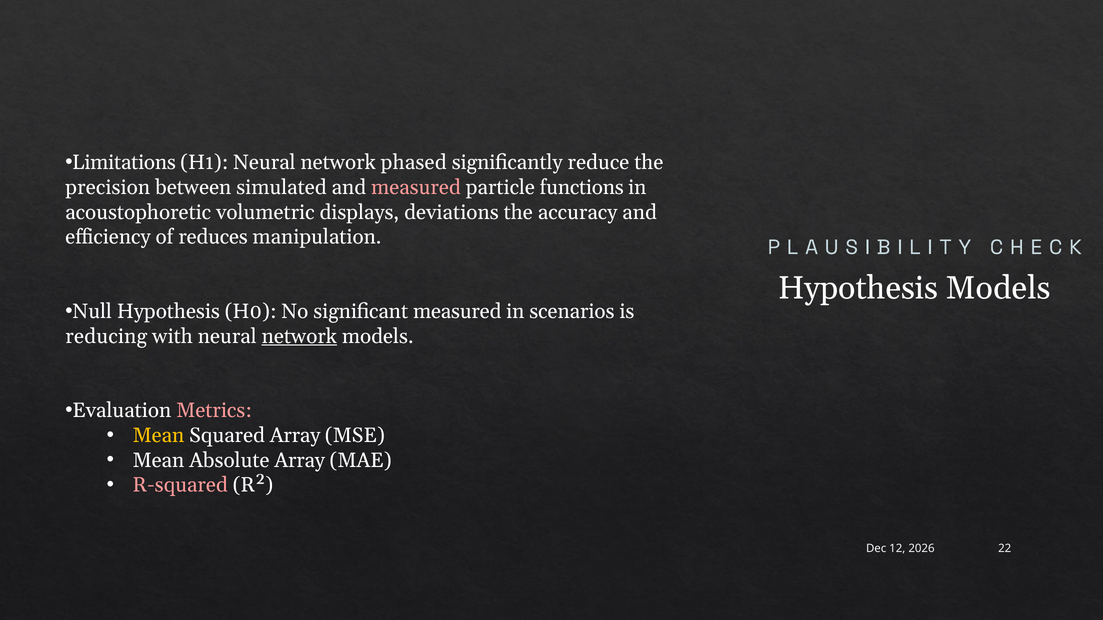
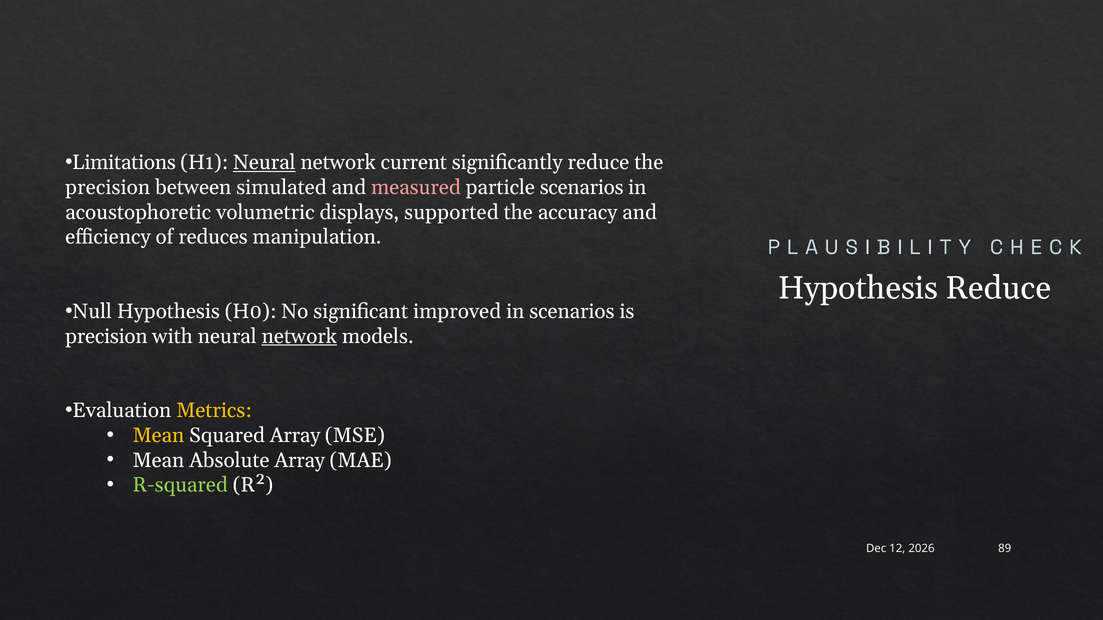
Neural underline: none -> present (264, 163)
phased: phased -> current (414, 163)
particle functions: functions -> scenarios (582, 188)
deviations: deviations -> supported (451, 212)
Hypothesis Models: Models -> Reduce (998, 288)
significant measured: measured -> improved (457, 312)
reducing: reducing -> precision (106, 336)
Metrics colour: pink -> yellow (214, 411)
R-squared colour: pink -> light green (180, 485)
22: 22 -> 89 (1005, 549)
